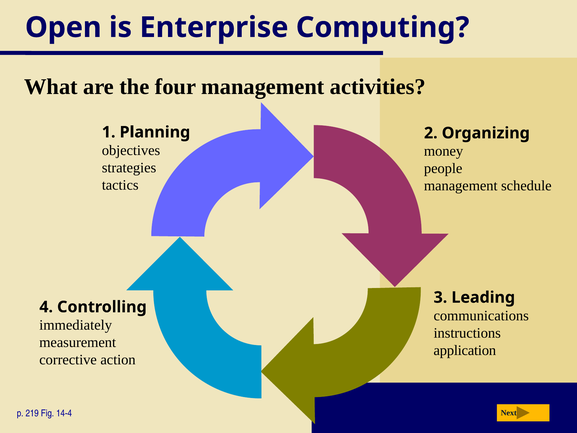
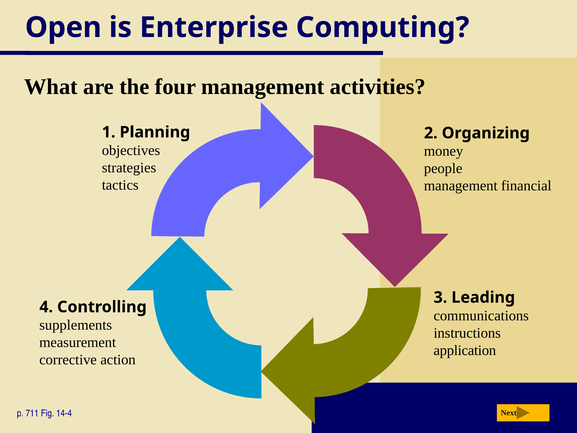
schedule: schedule -> financial (526, 186)
immediately: immediately -> supplements (76, 325)
219: 219 -> 711 (32, 413)
